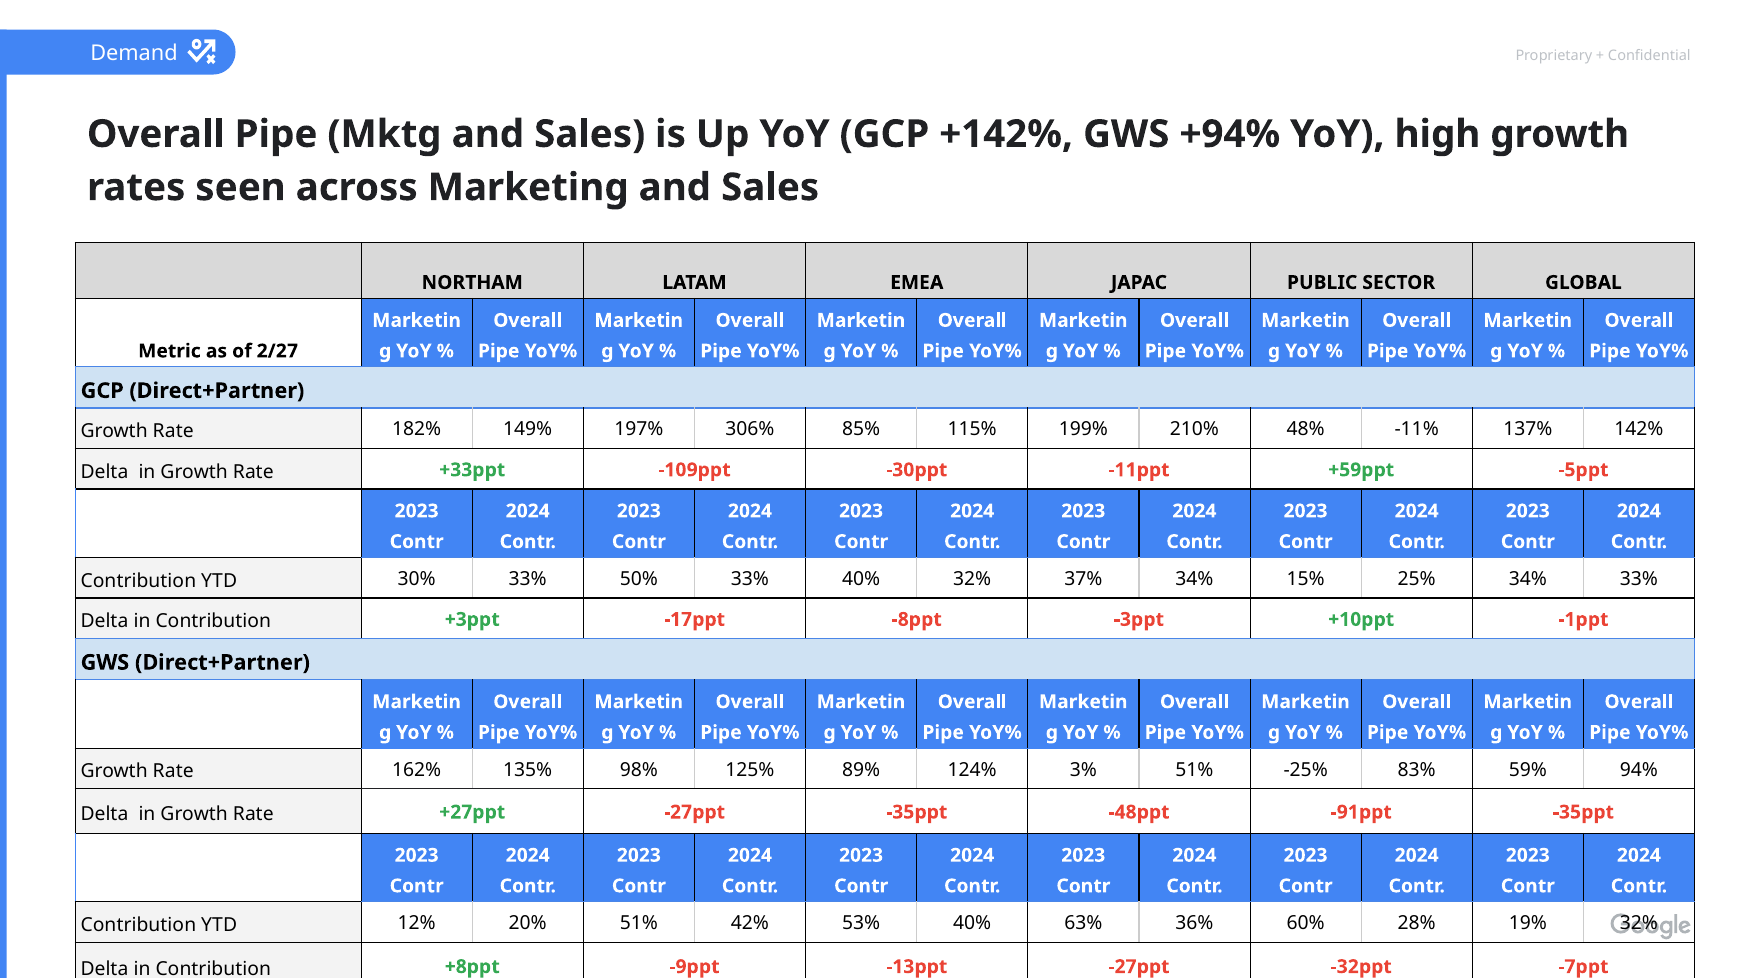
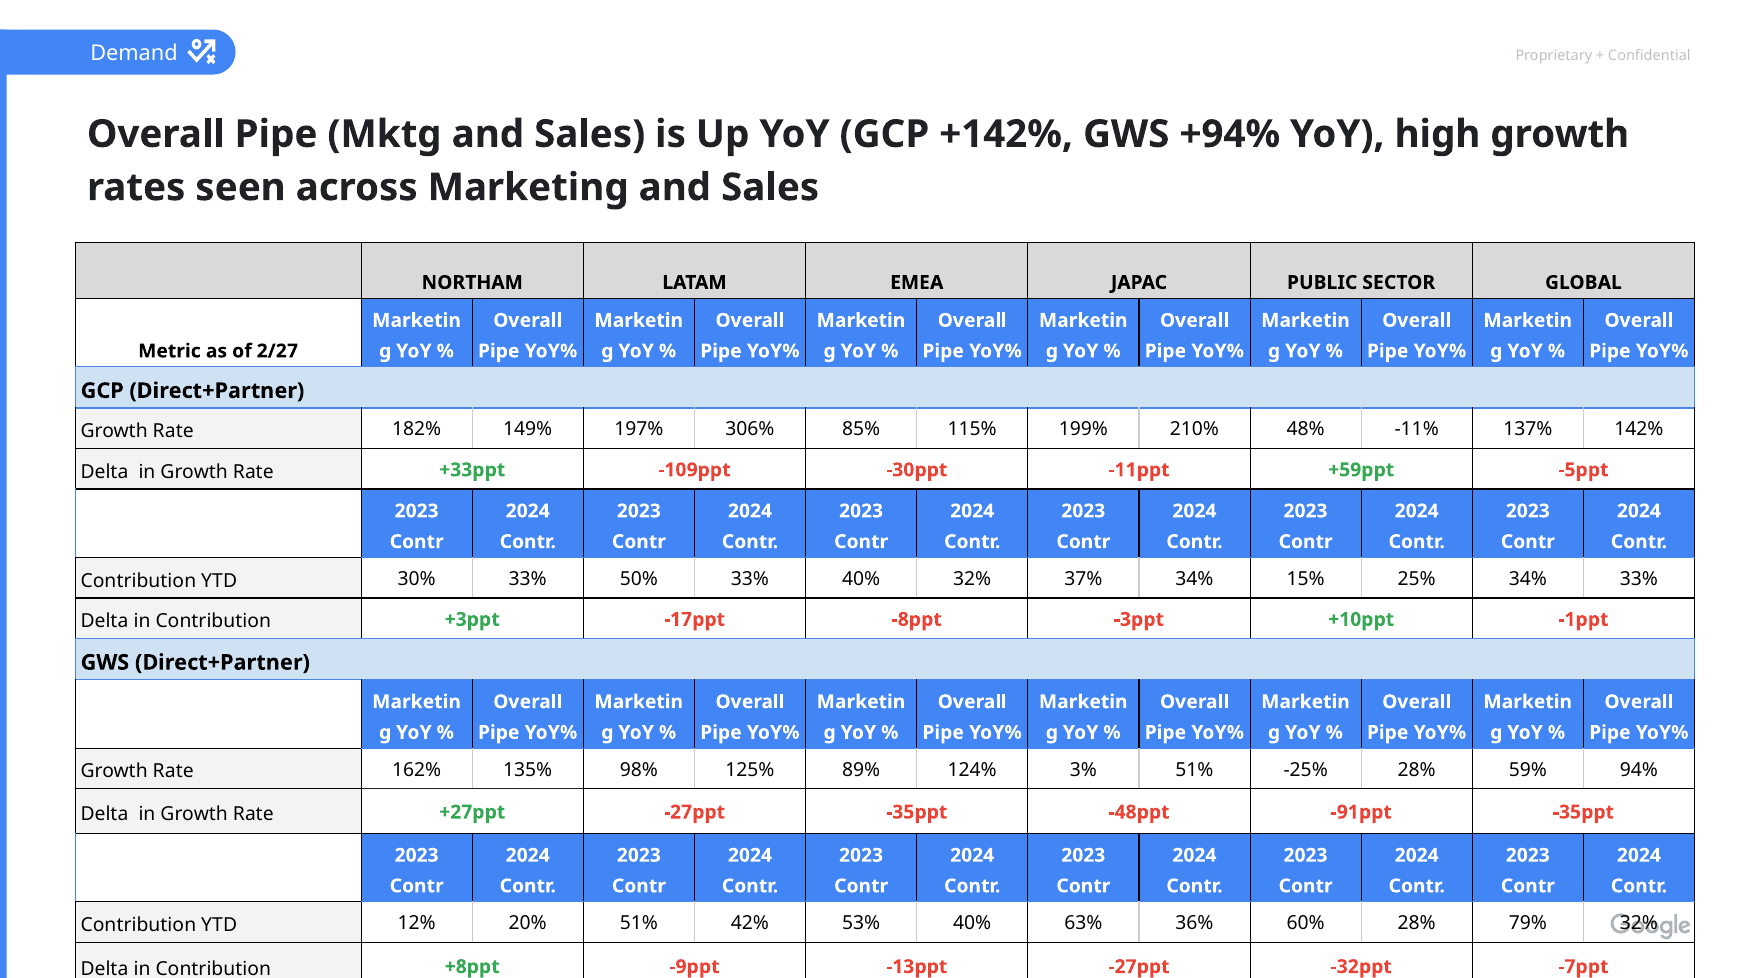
-25% 83%: 83% -> 28% (1417, 770)
19%: 19% -> 79% (1528, 923)
